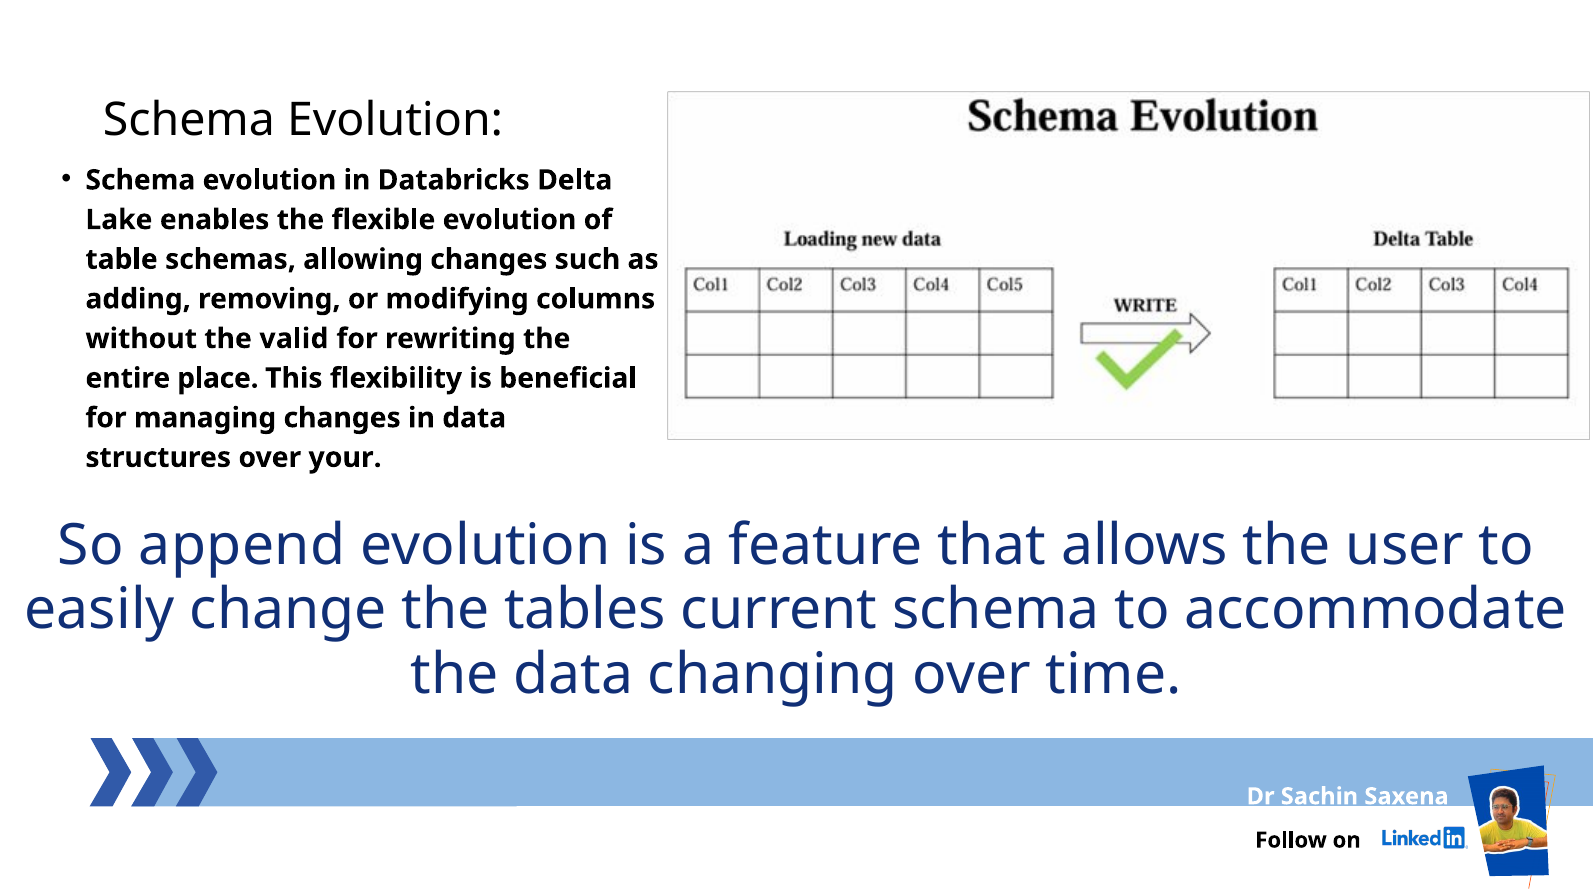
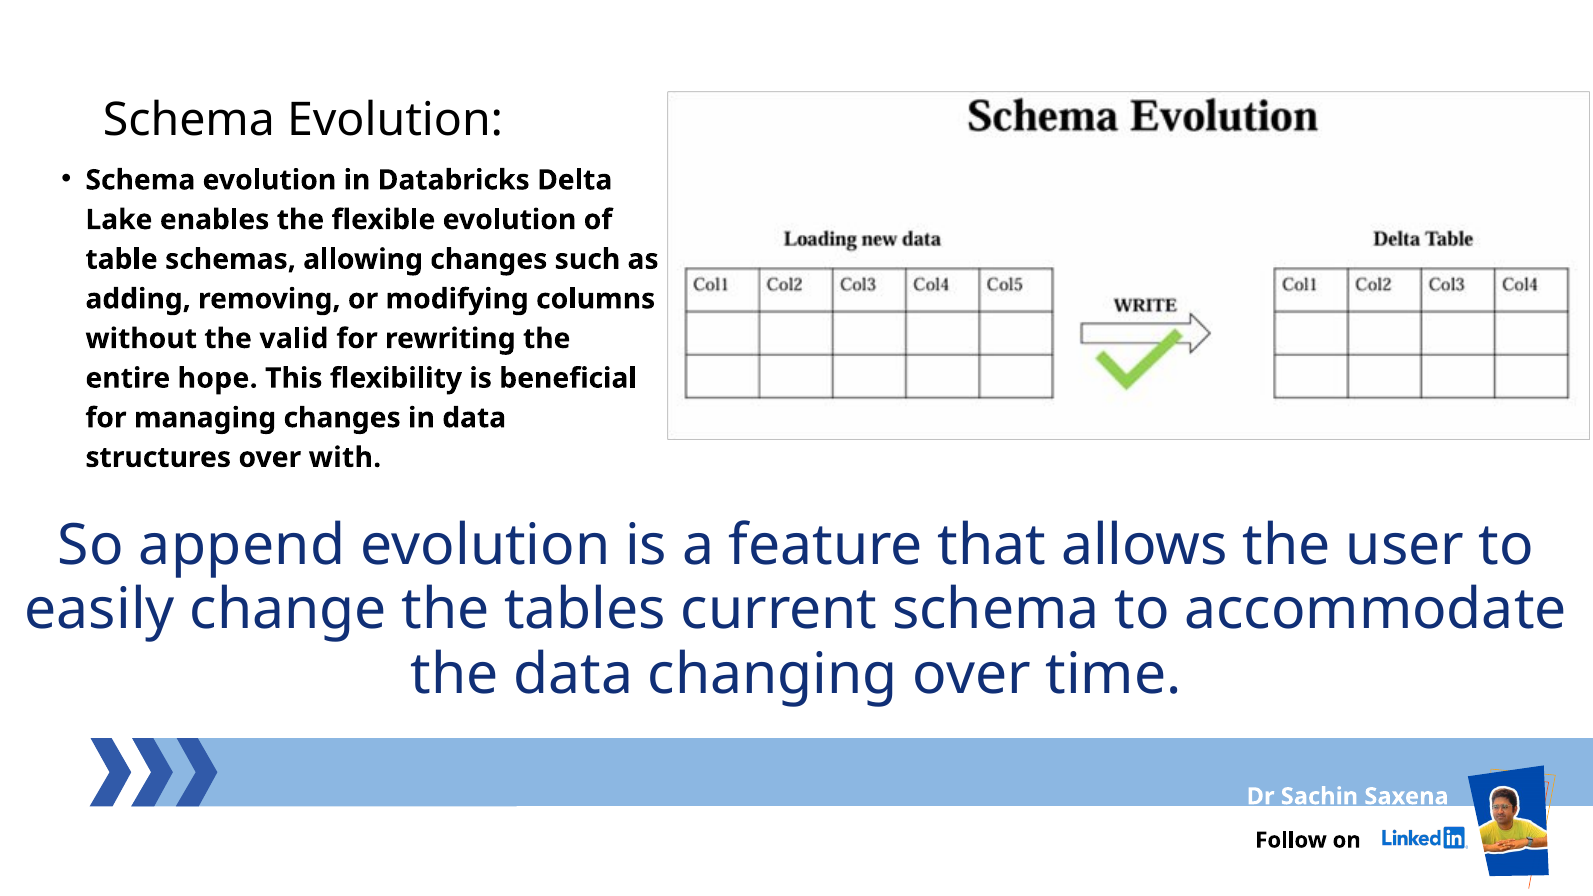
place: place -> hope (218, 378)
your: your -> with (345, 458)
